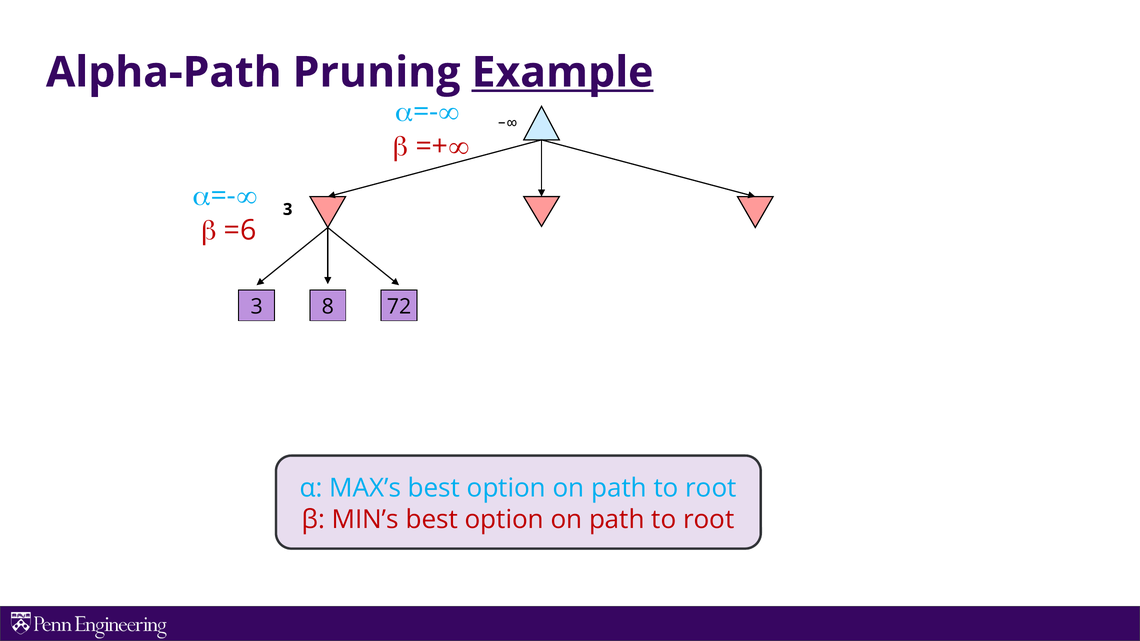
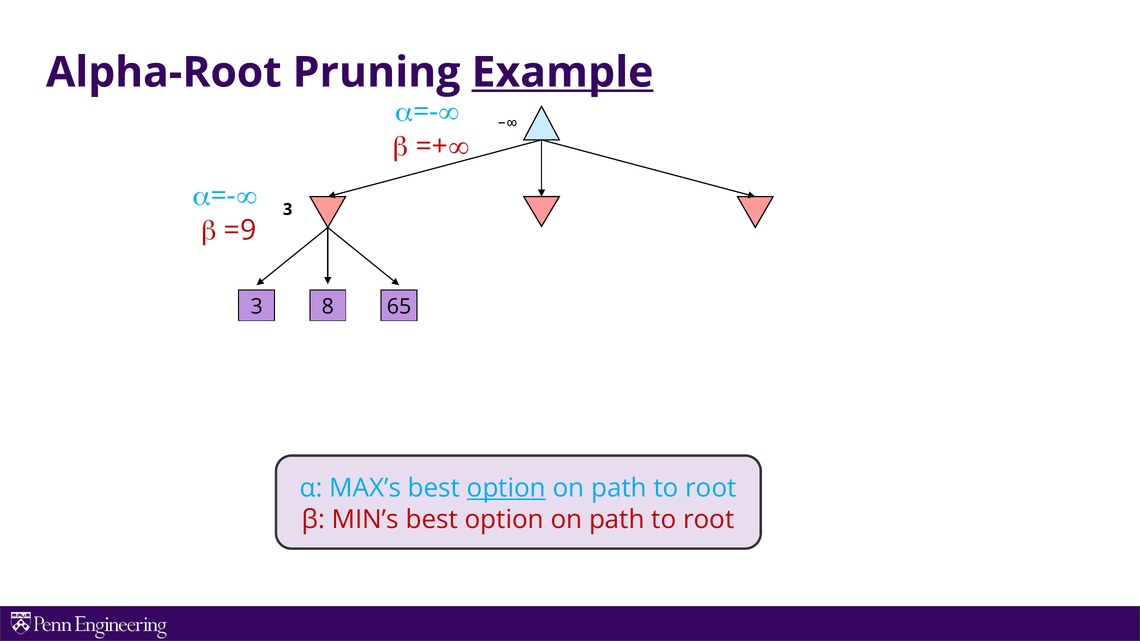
Alpha-Path: Alpha-Path -> Alpha-Root (164, 73)
=6: =6 -> =9 (240, 230)
72: 72 -> 65 (399, 307)
option underline: none -> present (506, 488)
